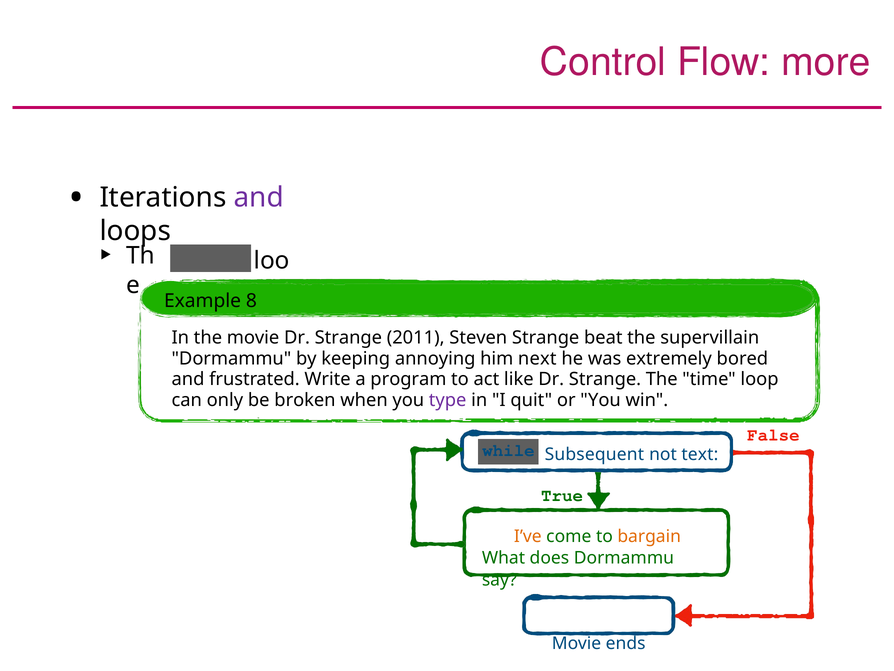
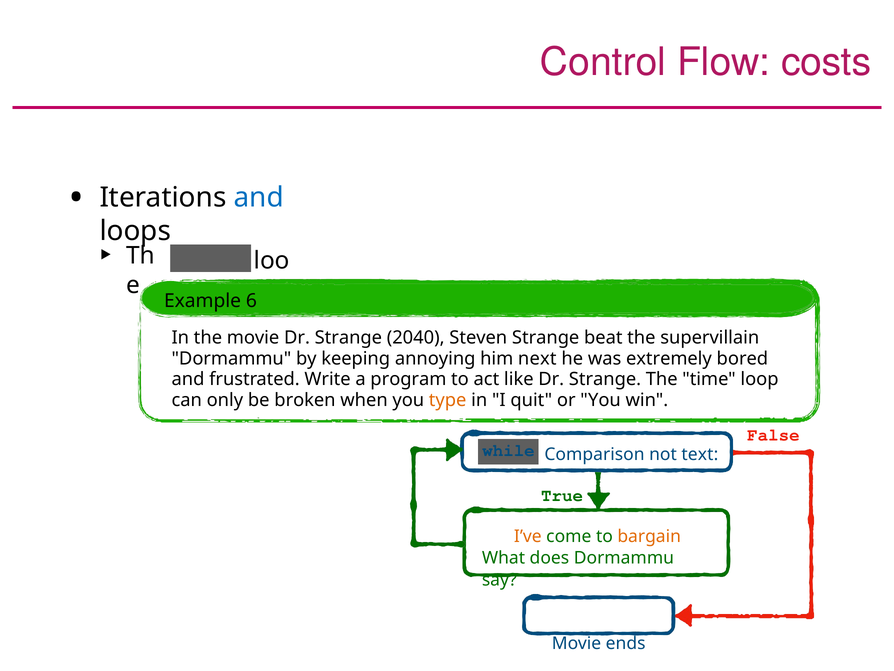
more: more -> costs (826, 62)
and colour: purple -> blue (259, 197)
8: 8 -> 6 (251, 301)
2011: 2011 -> 2040 (416, 337)
type colour: purple -> orange (448, 400)
Subsequent: Subsequent -> Comparison (594, 454)
